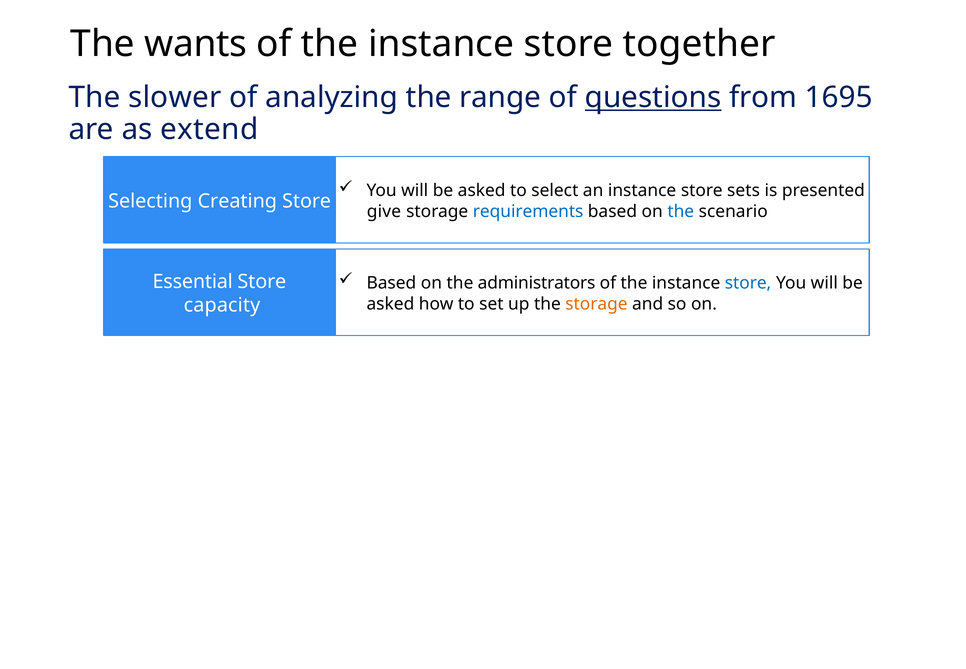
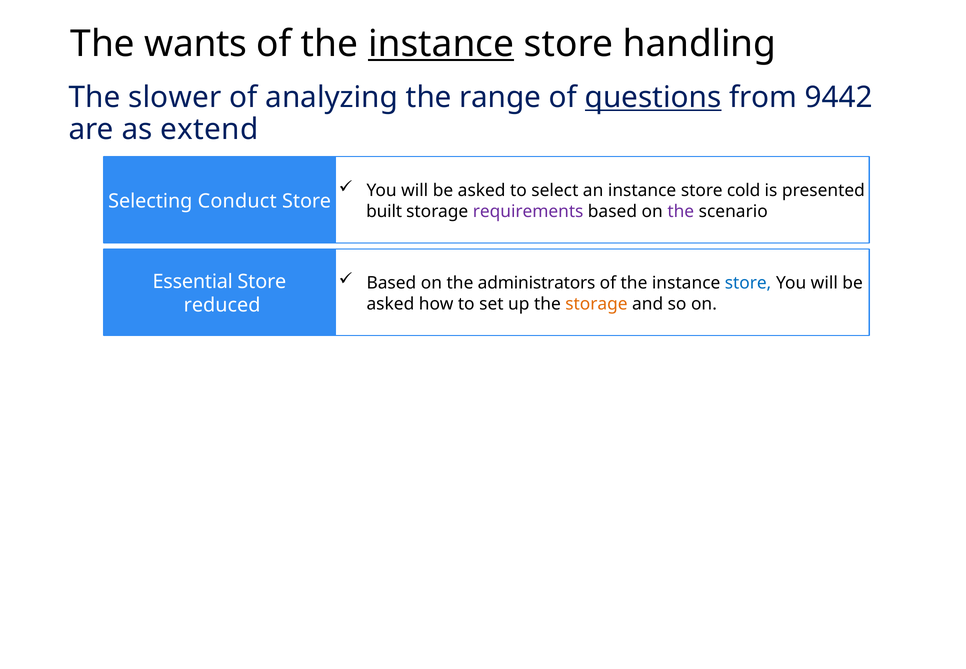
instance underline: none -> present (441, 44)
together: together -> handling (699, 44)
1695: 1695 -> 9442 (839, 97)
sets: sets -> cold (744, 191)
Creating: Creating -> Conduct (237, 201)
give: give -> built (384, 211)
requirements colour: blue -> purple (528, 211)
the colour: blue -> purple (681, 211)
capacity: capacity -> reduced (222, 305)
